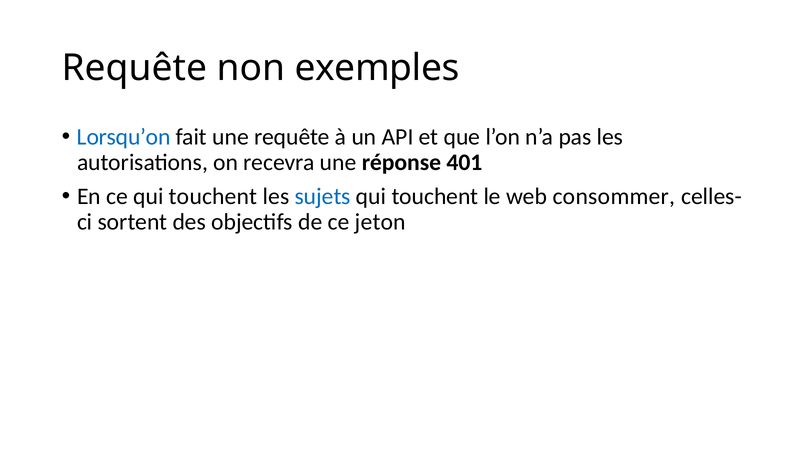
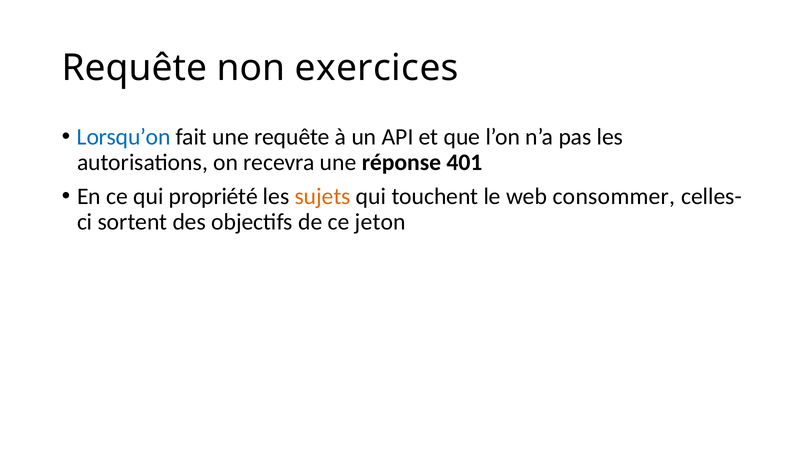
exemples: exemples -> exercices (377, 68)
ce qui touchent: touchent -> propriété (213, 197)
sujets colour: blue -> orange (323, 197)
